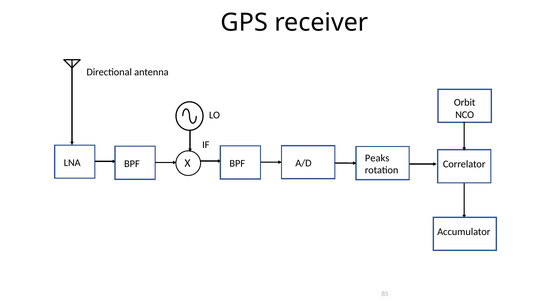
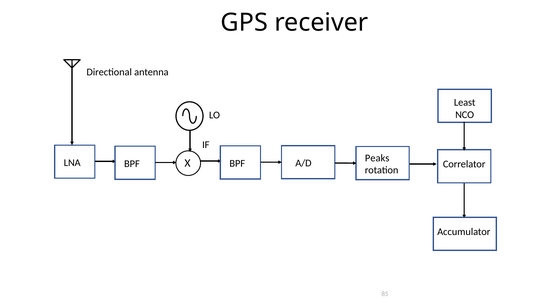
Orbit: Orbit -> Least (465, 102)
